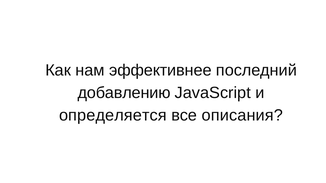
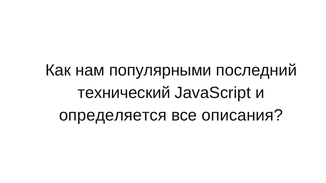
эффективнее: эффективнее -> популярными (160, 70)
добавлению: добавлению -> технический (124, 93)
